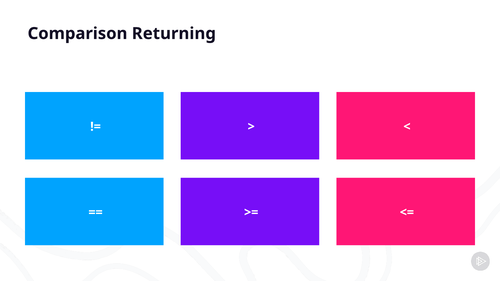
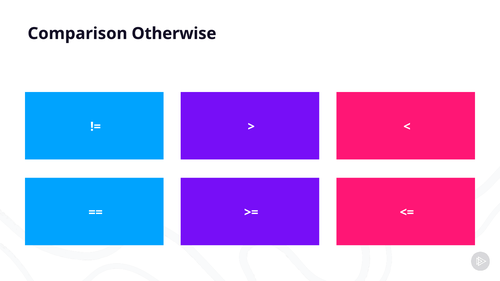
Returning: Returning -> Otherwise (174, 34)
